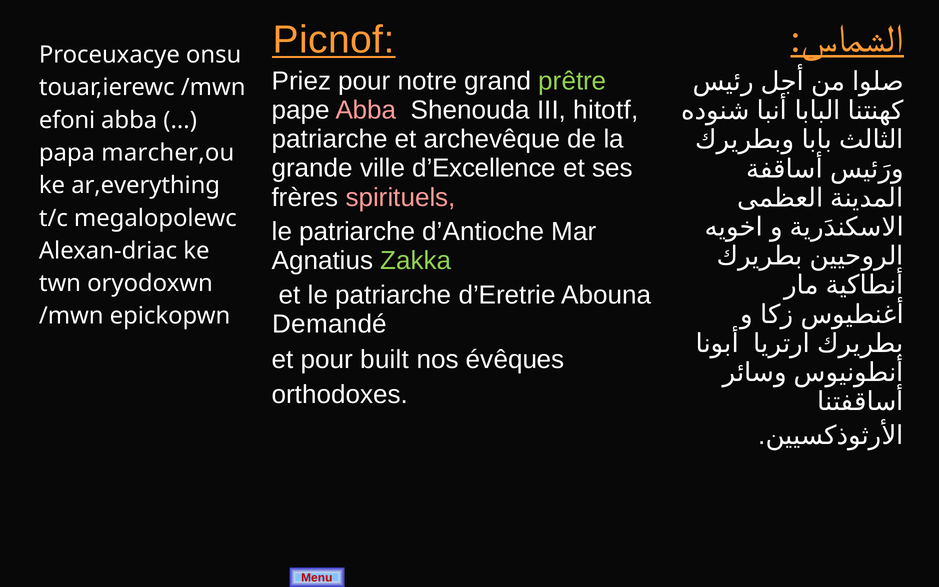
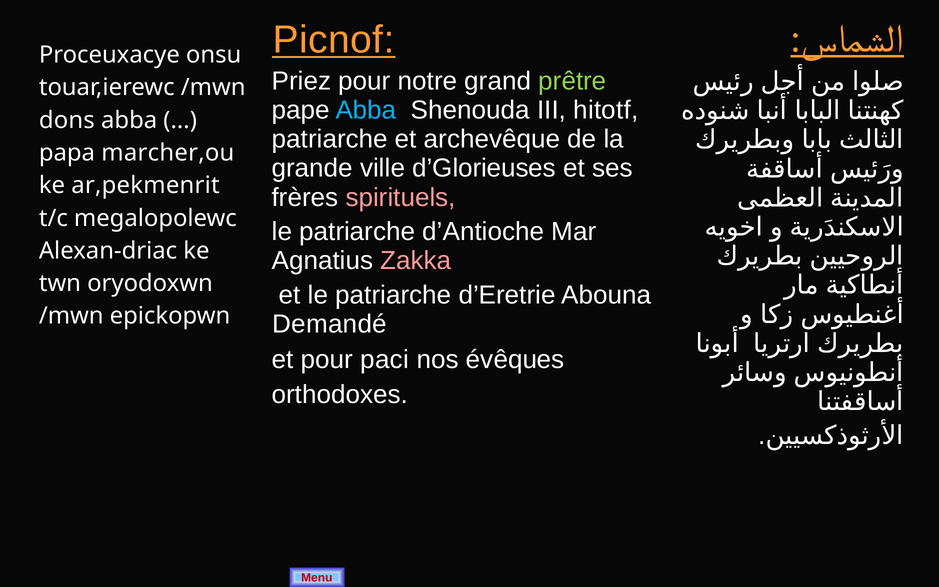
Abba colour: pink -> light blue (366, 110)
efoni: efoni -> dons (67, 120)
d’Excellence: d’Excellence -> d’Glorieuses (484, 168)
ar,everything: ar,everything -> ar,pekmenrit (146, 185)
Zakka colour: light green -> pink (416, 261)
built: built -> paci (385, 360)
